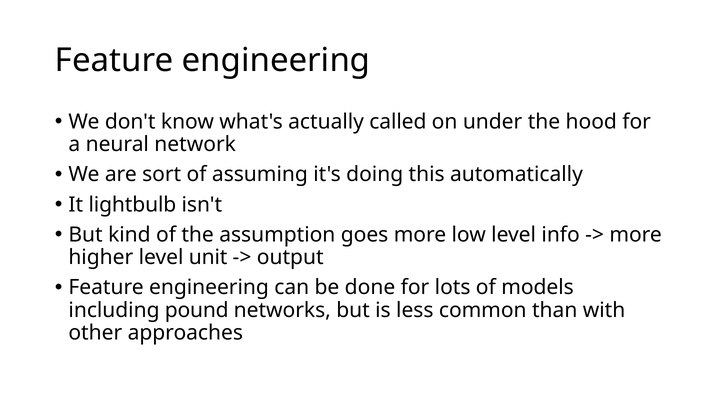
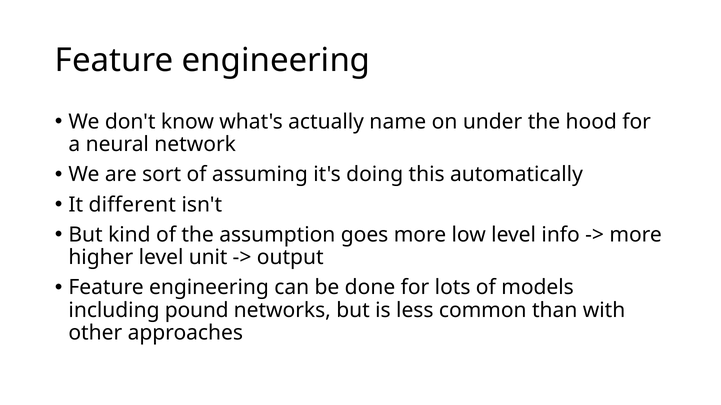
called: called -> name (398, 122)
lightbulb: lightbulb -> different (132, 205)
